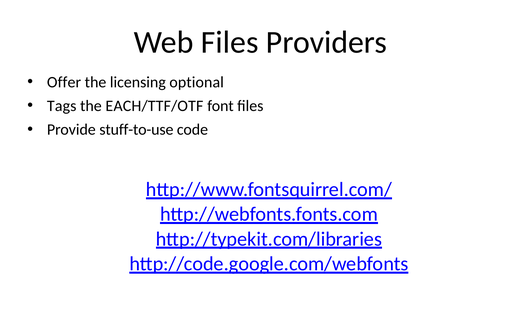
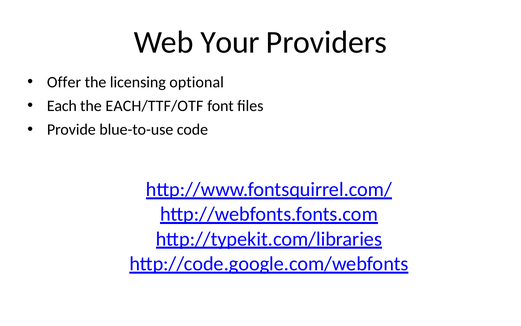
Web Files: Files -> Your (230, 42)
Tags: Tags -> Each (62, 106)
stuff-to-use: stuff-to-use -> blue-to-use (136, 129)
